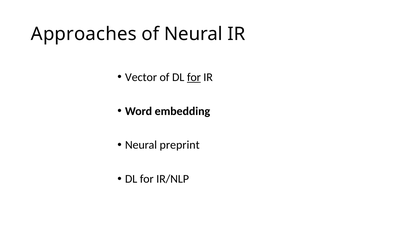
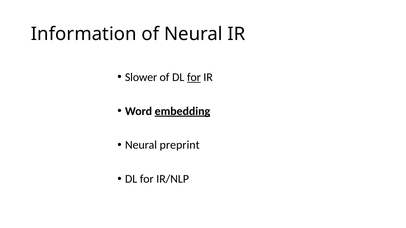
Approaches: Approaches -> Information (84, 34)
Vector: Vector -> Slower (141, 77)
embedding underline: none -> present (182, 111)
